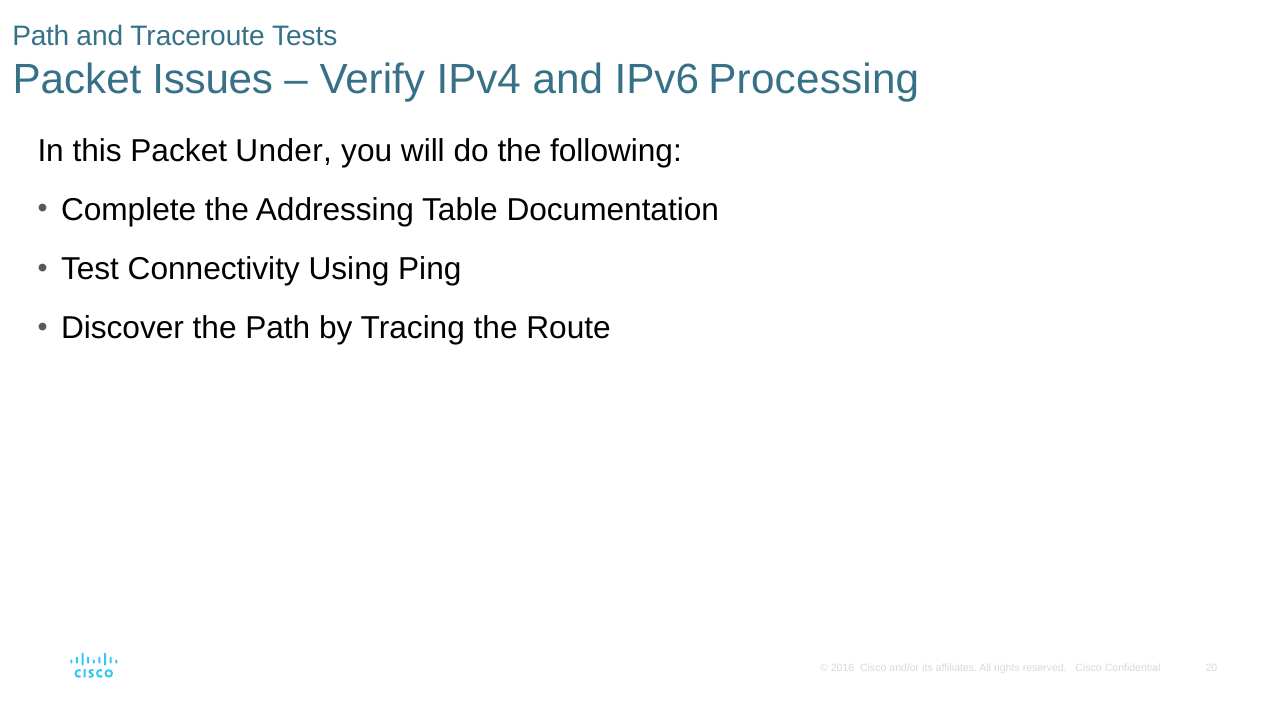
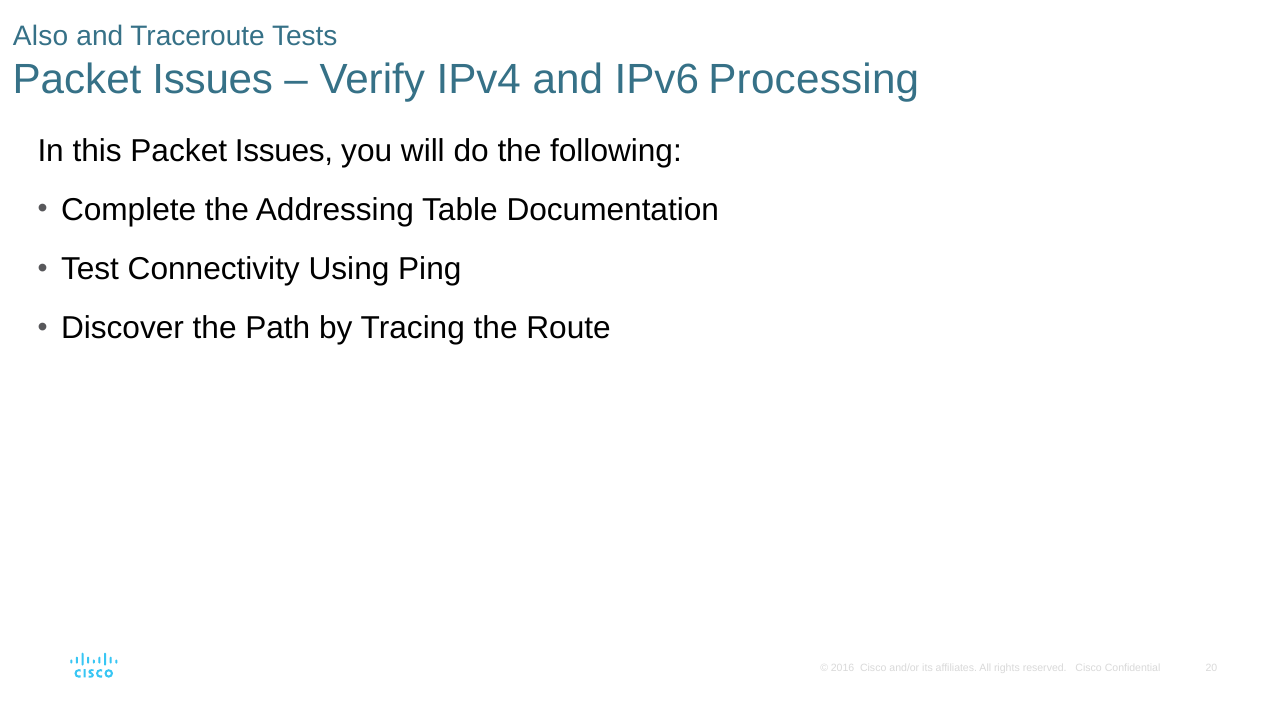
Path: Path -> Also (41, 36)
this Packet Under: Under -> Issues (284, 151)
